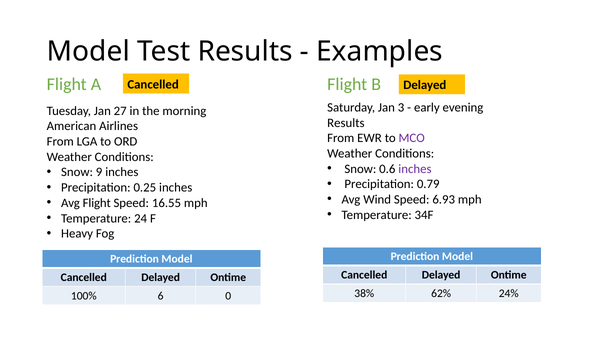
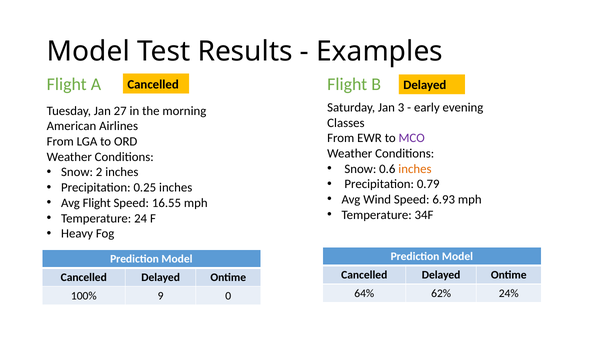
Results: Results -> Classes (346, 123)
inches colour: purple -> orange (415, 169)
9: 9 -> 2 (99, 172)
38%: 38% -> 64% (364, 294)
6: 6 -> 9 (161, 296)
